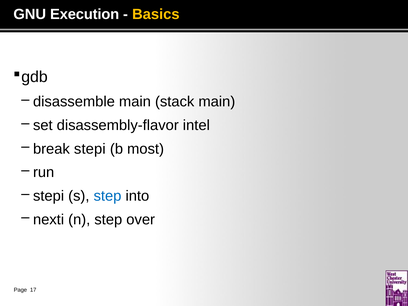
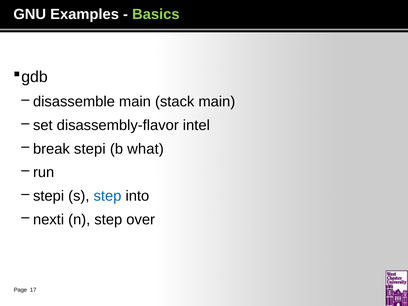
Execution: Execution -> Examples (85, 14)
Basics colour: yellow -> light green (156, 14)
most: most -> what (145, 149)
